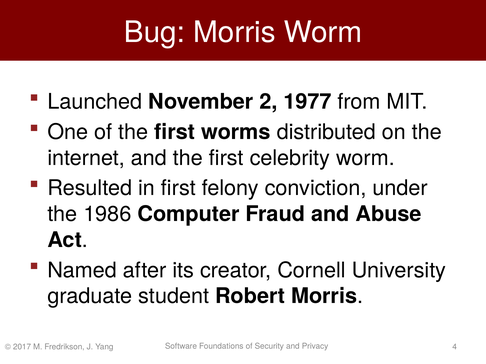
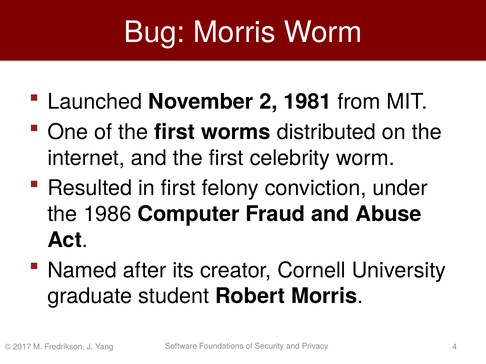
1977: 1977 -> 1981 (307, 102)
